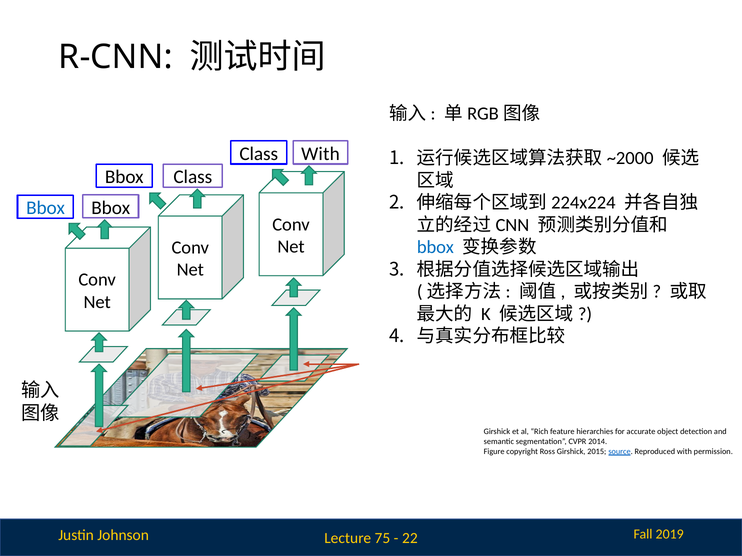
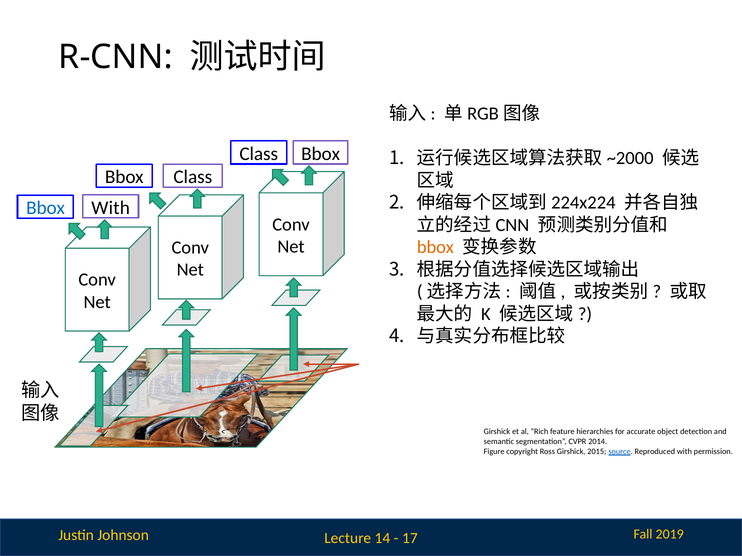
With: With -> Bbox (321, 154)
Bbox: Bbox -> With (111, 208)
bbox colour: blue -> orange (435, 247)
75: 75 -> 14 (382, 539)
22: 22 -> 17 (410, 539)
